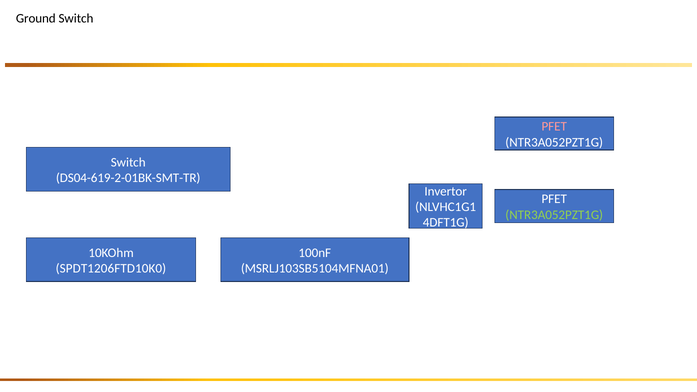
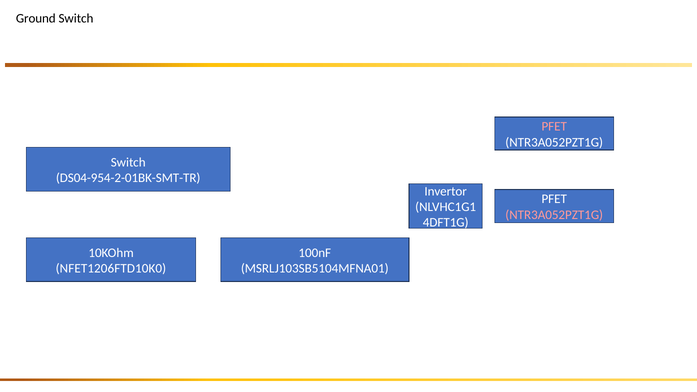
DS04-619-2-01BK-SMT-TR: DS04-619-2-01BK-SMT-TR -> DS04-954-2-01BK-SMT-TR (128, 178)
NTR3A052PZT1G colour: light green -> pink (554, 215)
SPDT1206FTD10K0: SPDT1206FTD10K0 -> NFET1206FTD10K0 (111, 268)
